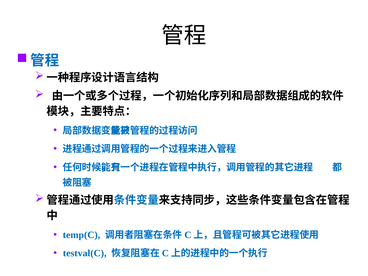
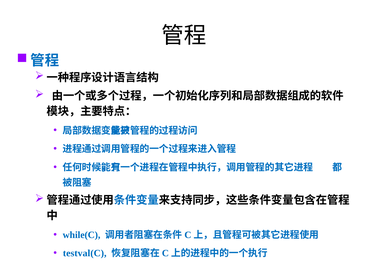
temp(C: temp(C -> while(C (82, 235)
